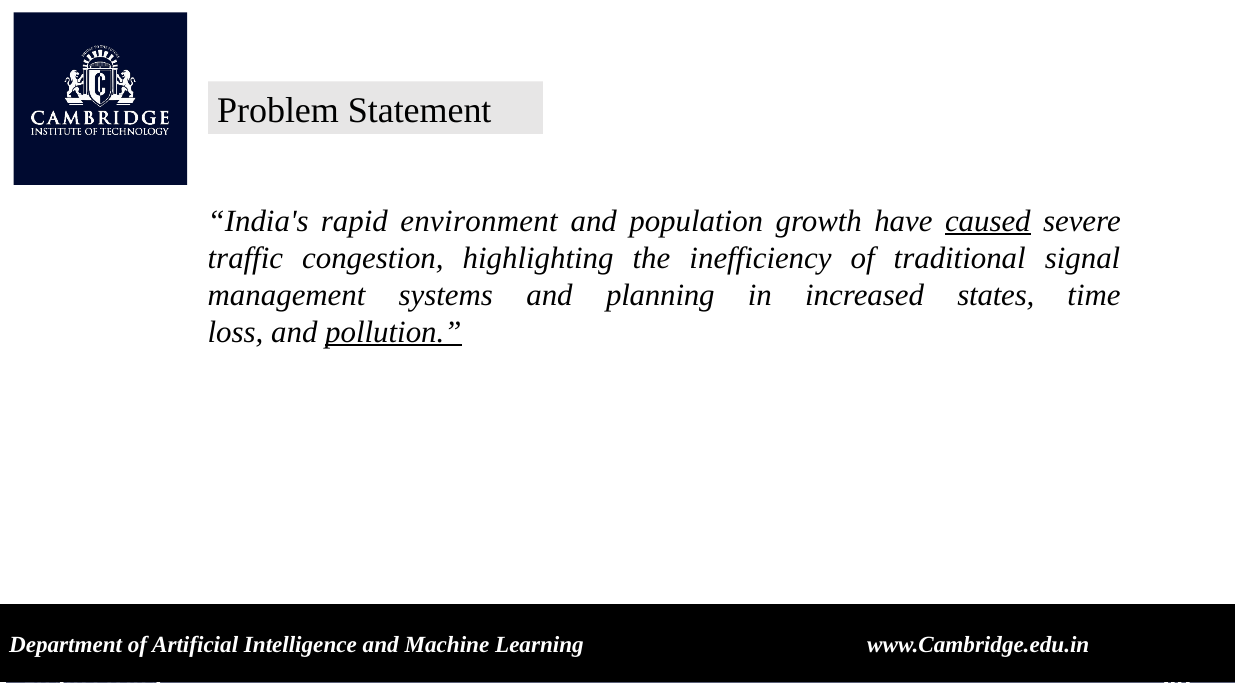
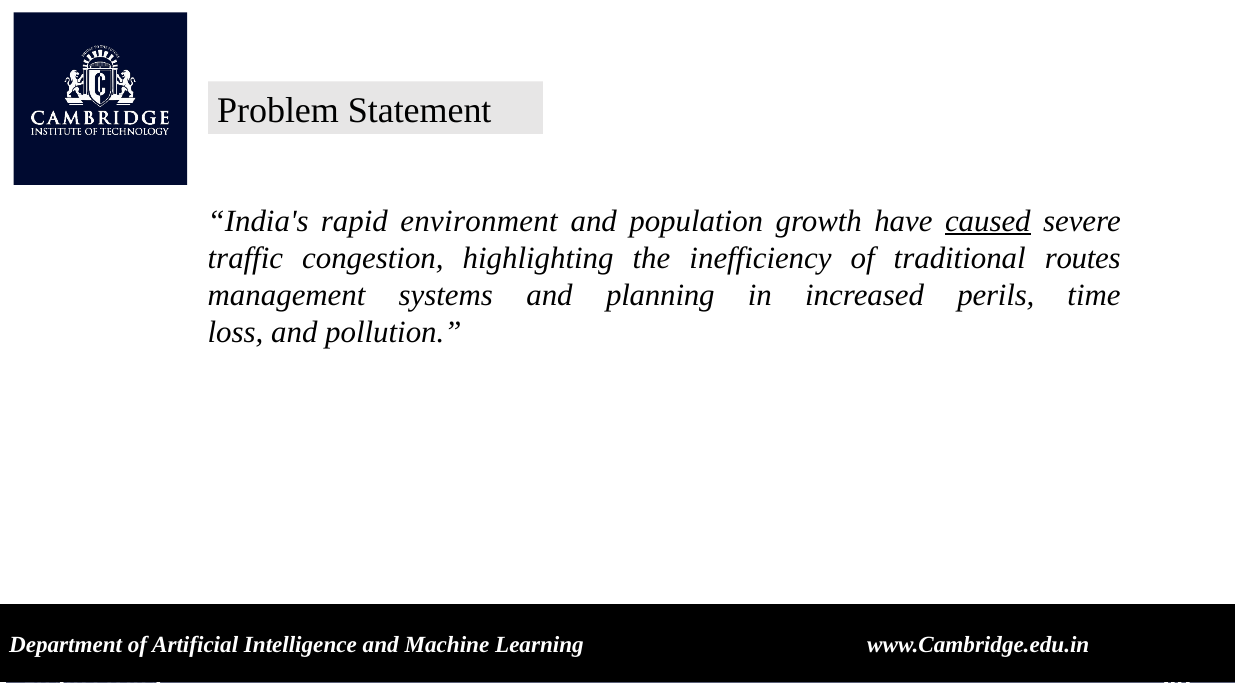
signal: signal -> routes (1083, 258)
states: states -> perils (996, 295)
pollution underline: present -> none (393, 332)
